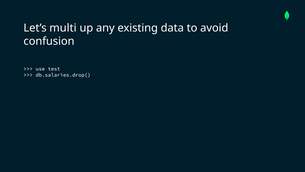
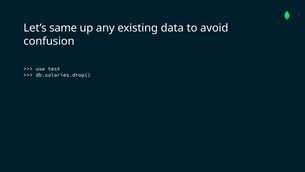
multi: multi -> same (63, 28)
